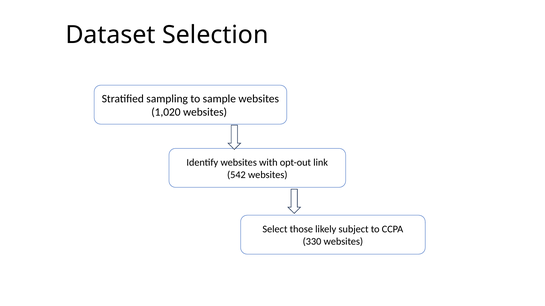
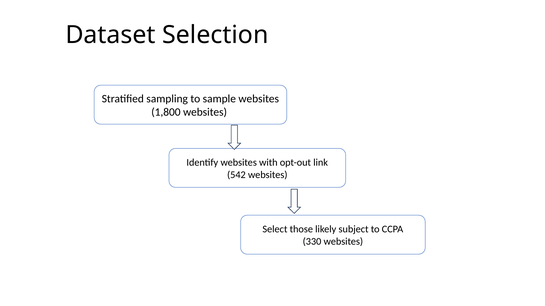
1,020: 1,020 -> 1,800 (166, 112)
